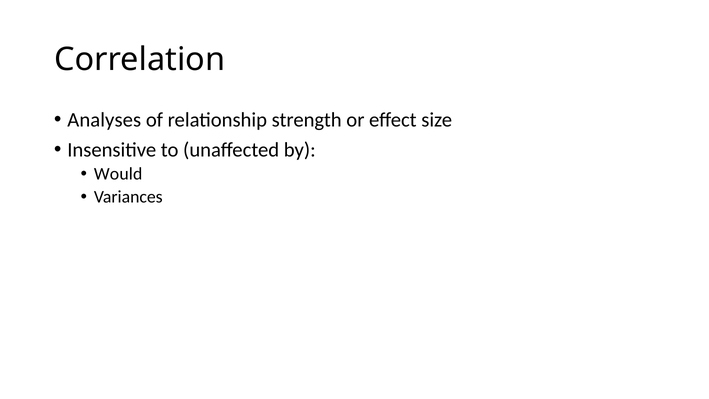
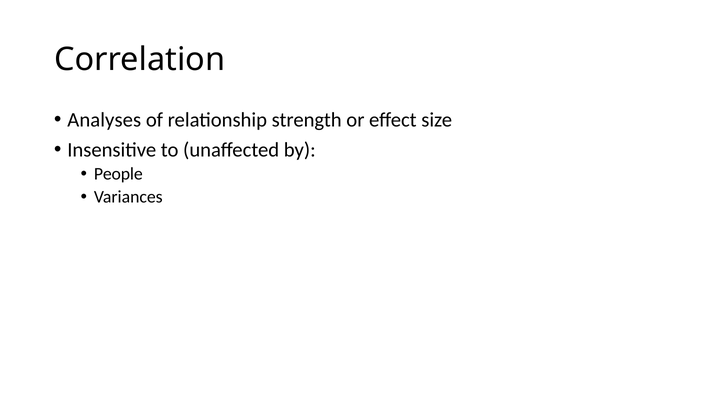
Would: Would -> People (118, 174)
